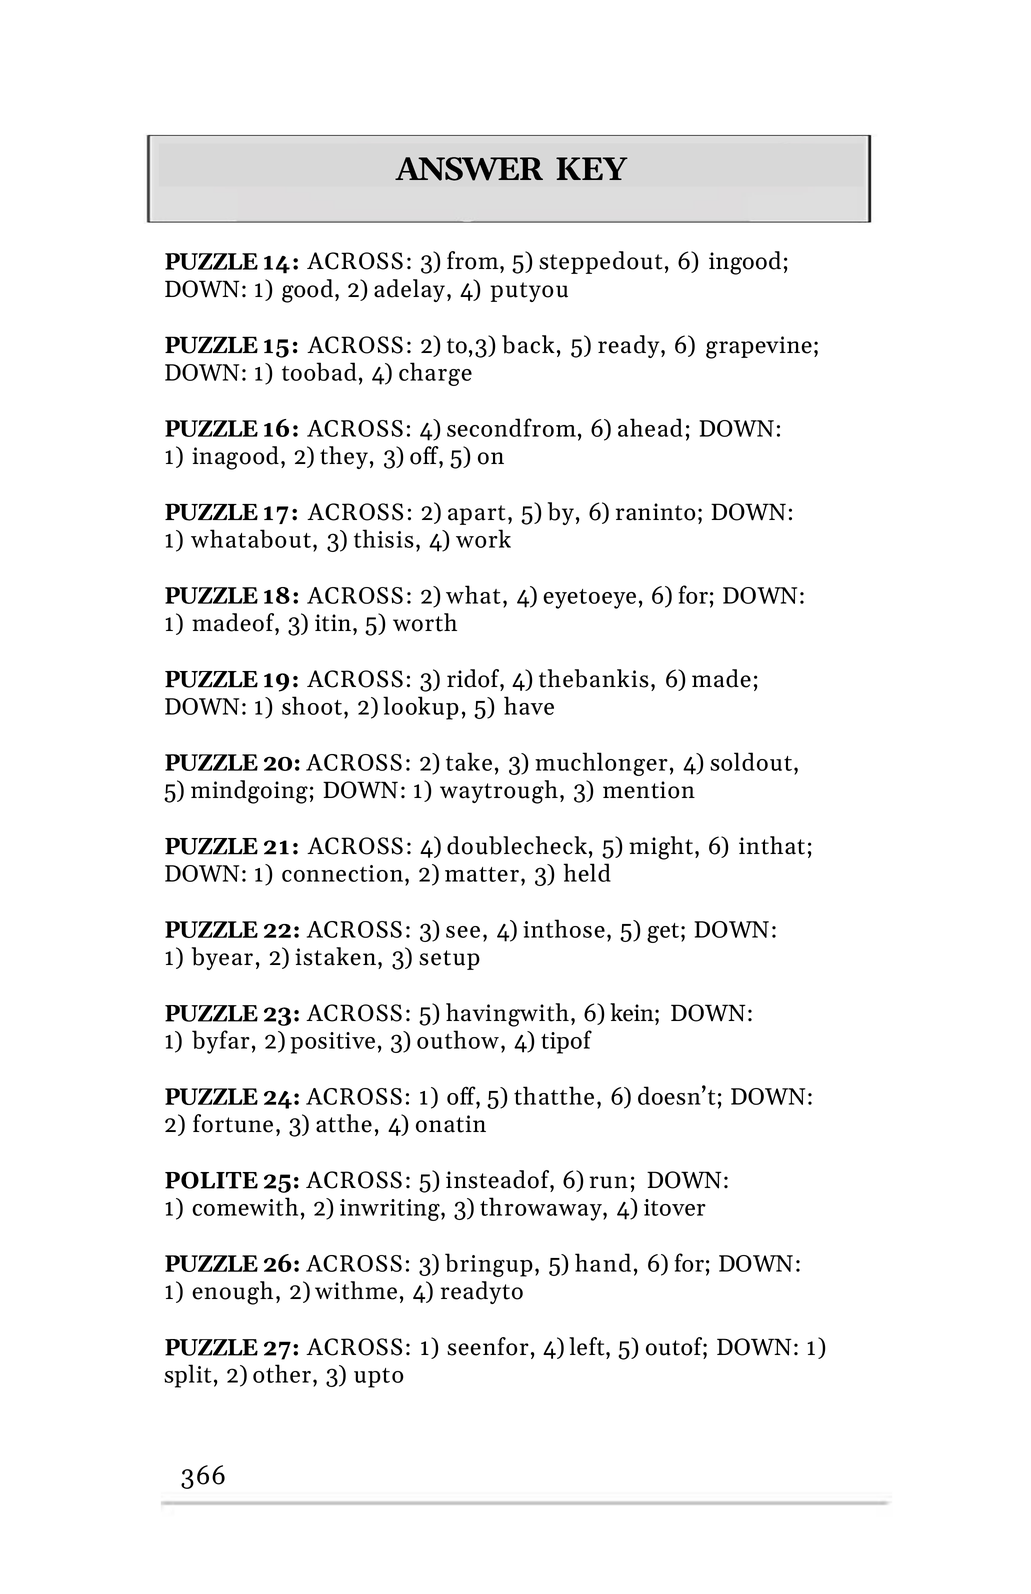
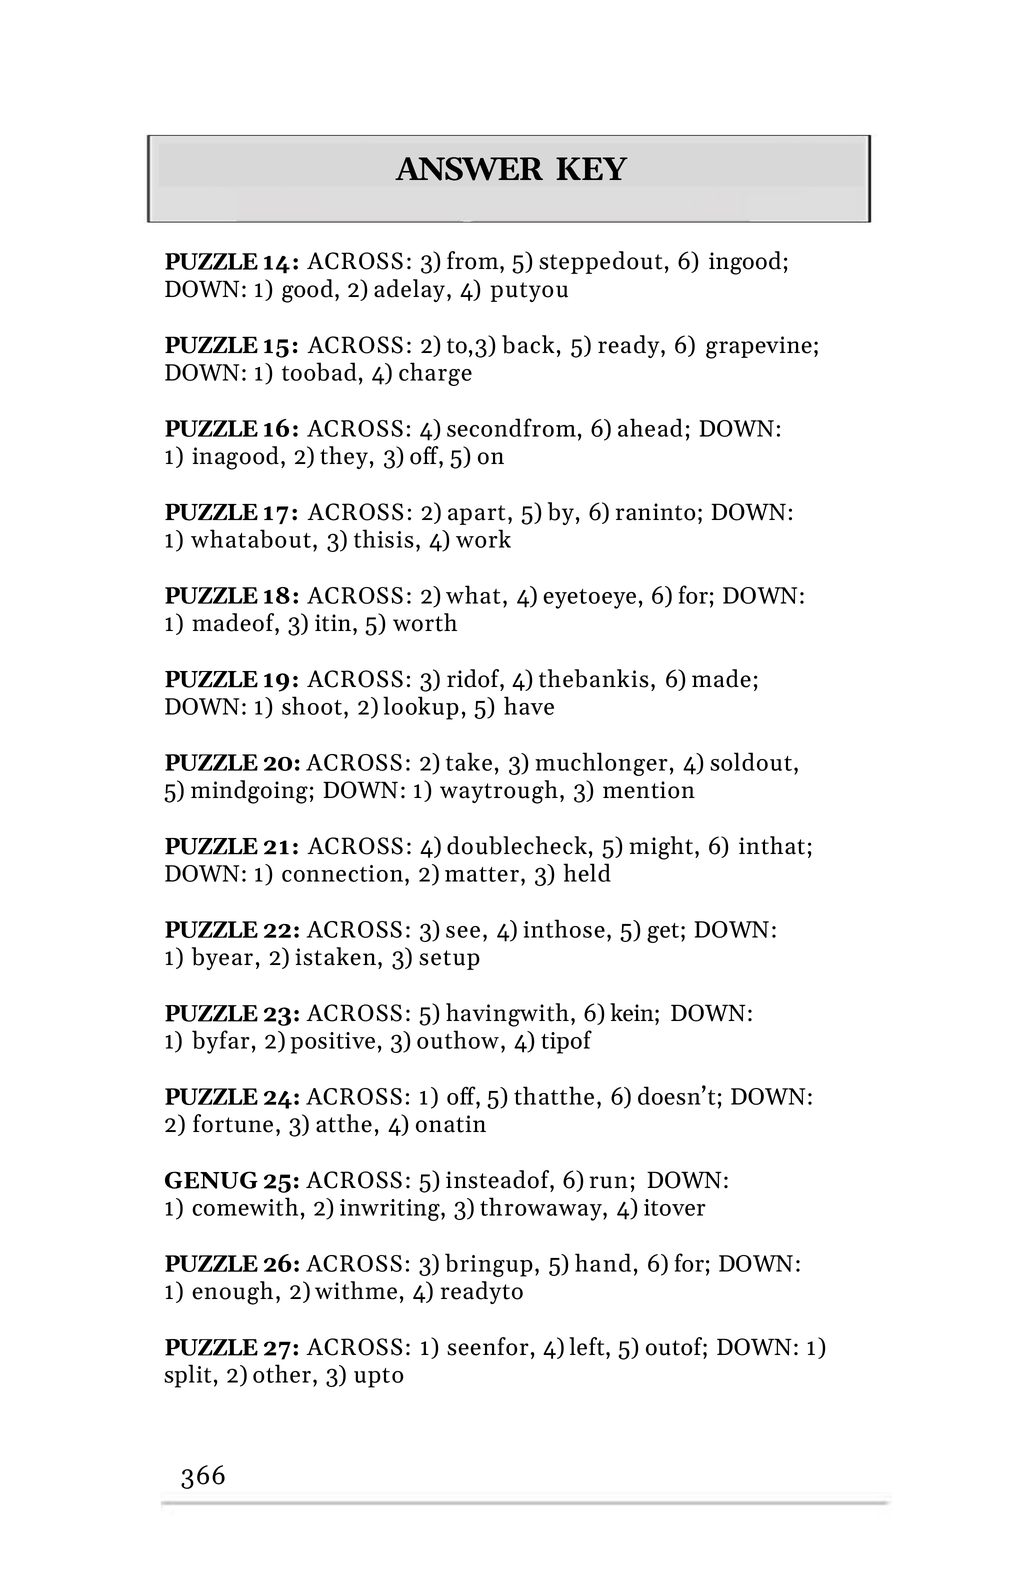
POLITE: POLITE -> GENUG (211, 1181)
